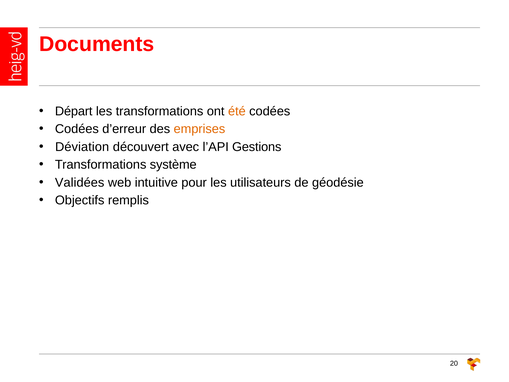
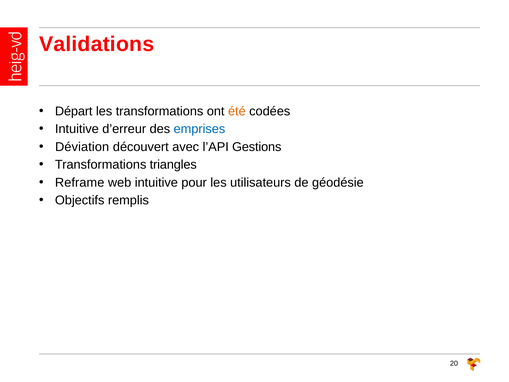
Documents: Documents -> Validations (97, 44)
Codées: Codées -> Intuitive (77, 129)
emprises colour: orange -> blue (199, 129)
système: système -> triangles (173, 165)
Validées: Validées -> Reframe (80, 182)
